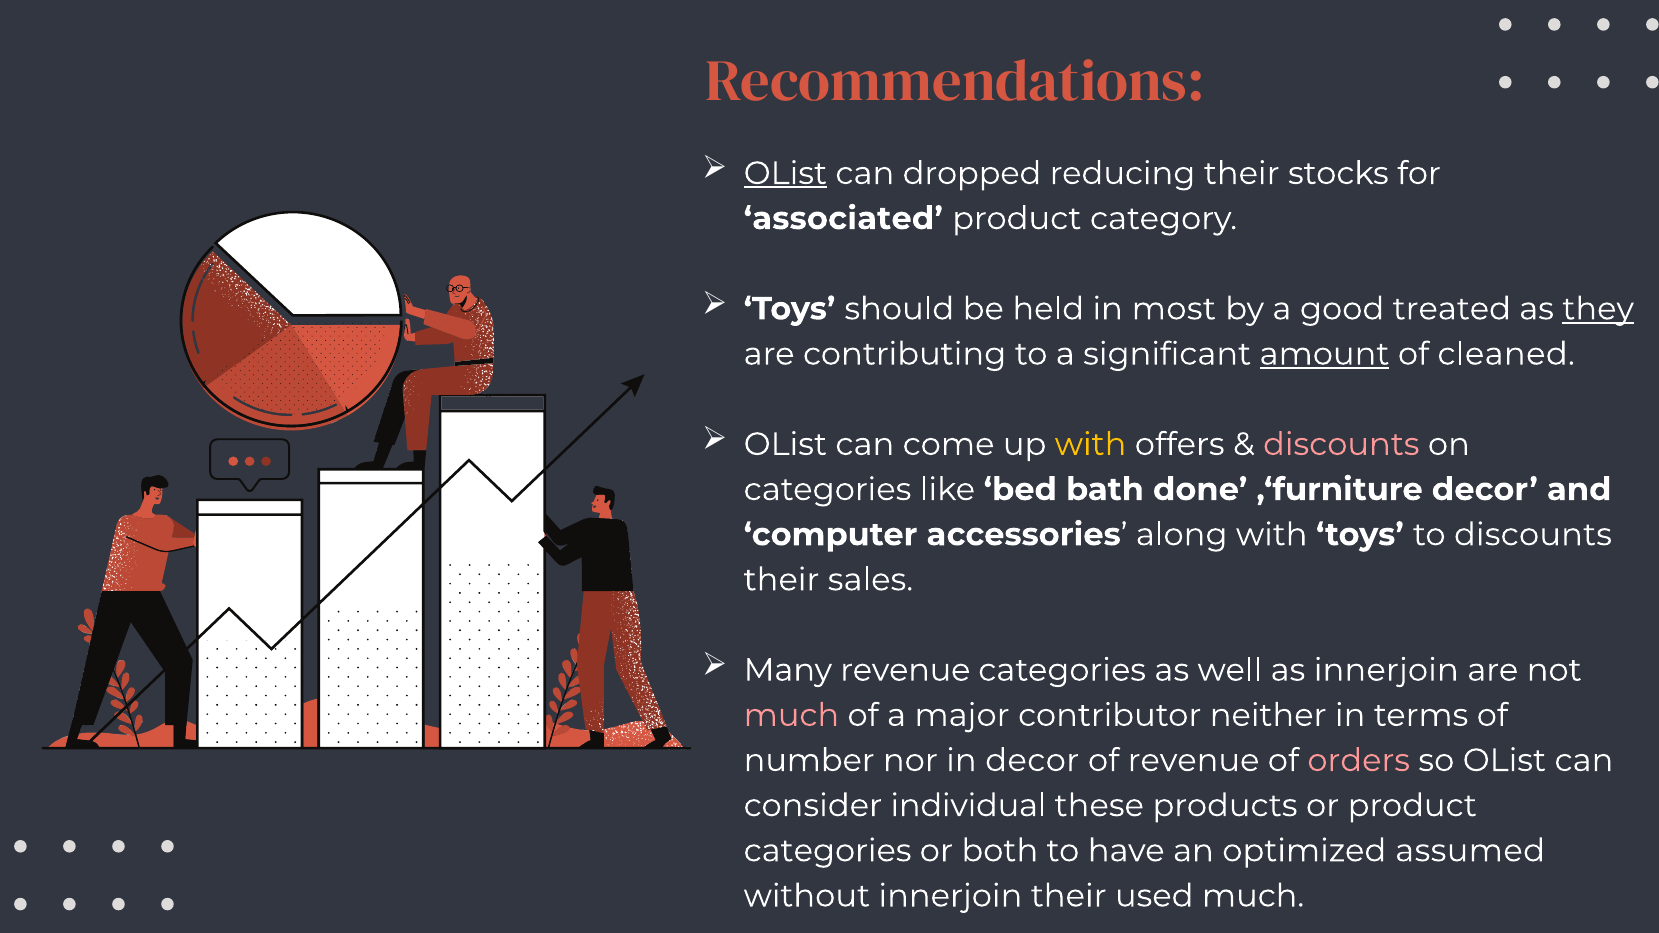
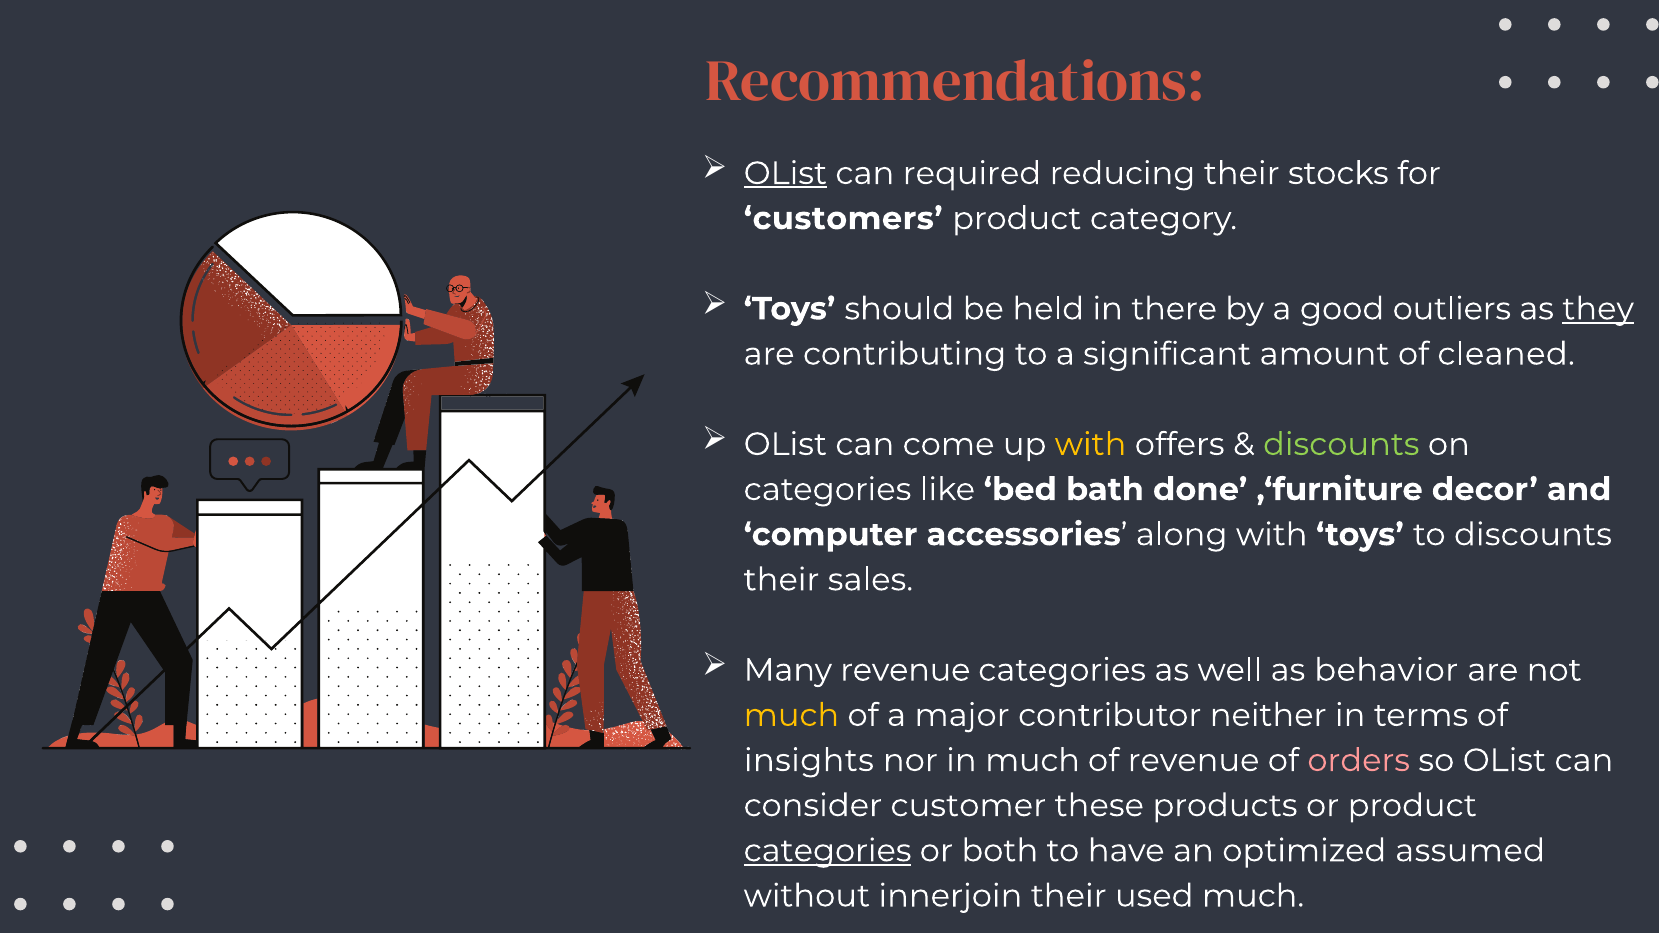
dropped: dropped -> required (972, 173)
associated: associated -> customers (843, 219)
most: most -> there (1174, 309)
treated: treated -> outliers (1452, 309)
amount underline: present -> none (1325, 354)
discounts colour: pink -> light green (1341, 444)
as innerjoin: innerjoin -> behavior (1386, 670)
much colour: pink -> yellow (791, 715)
number: number -> insights (809, 761)
in decor: decor -> much (1033, 761)
individual: individual -> customer (968, 806)
categories underline: none -> present (828, 851)
